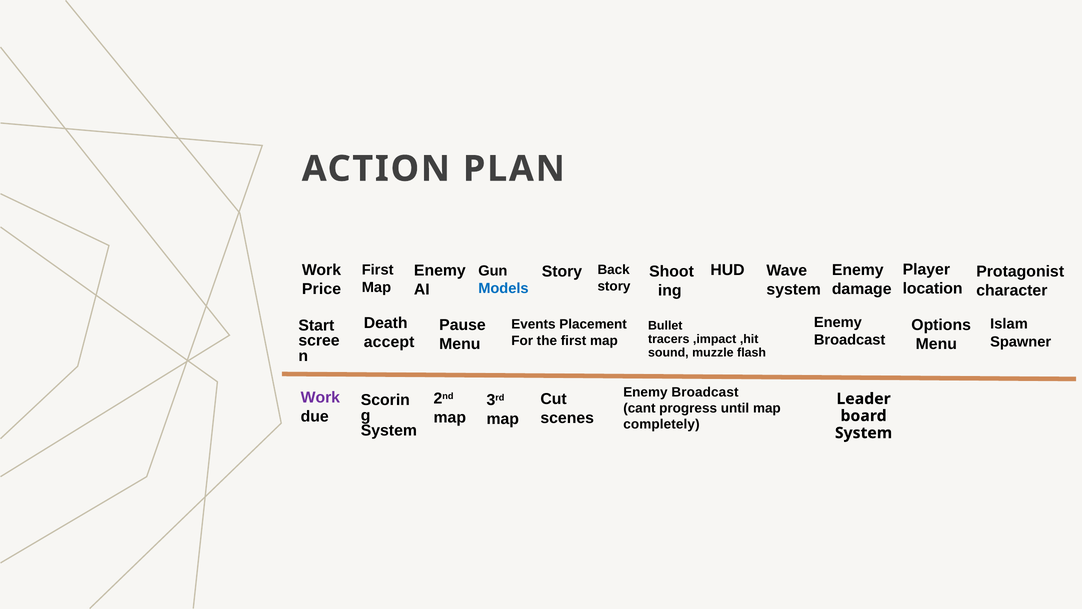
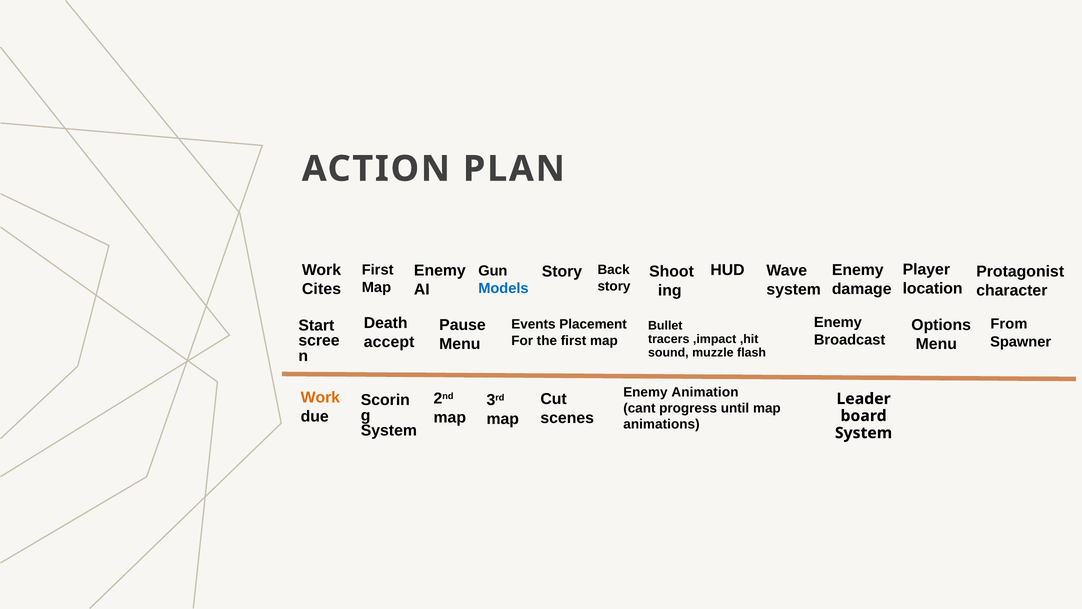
Price: Price -> Cites (322, 289)
Islam: Islam -> From (1009, 324)
Broadcast: Broadcast -> Animation (705, 392)
Work colour: purple -> orange (320, 397)
completely: completely -> animations (662, 424)
